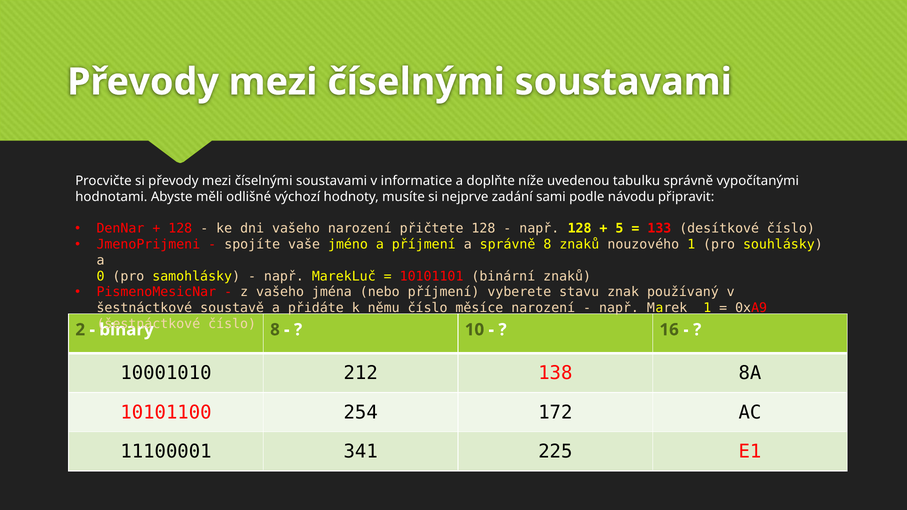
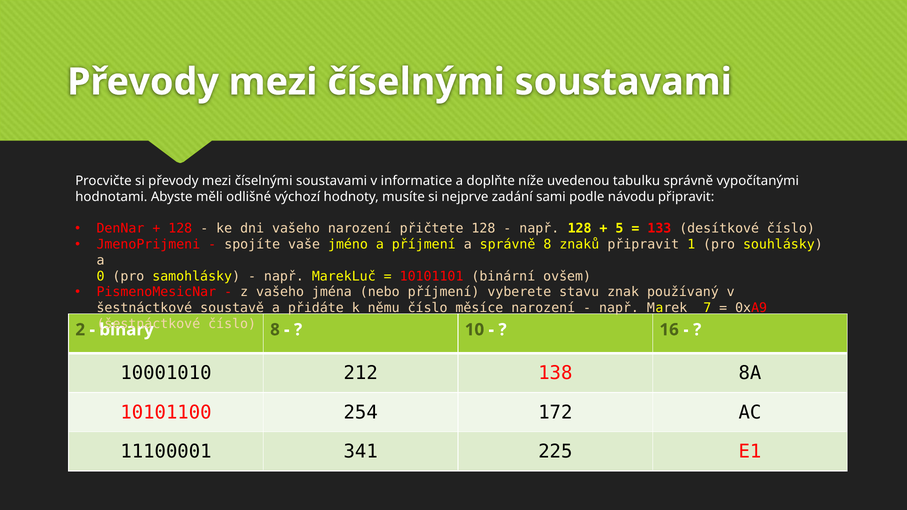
znaků nouzového: nouzového -> připravit (643, 245)
binární znaků: znaků -> ovšem (567, 276)
Marek 1: 1 -> 7 (707, 308)
